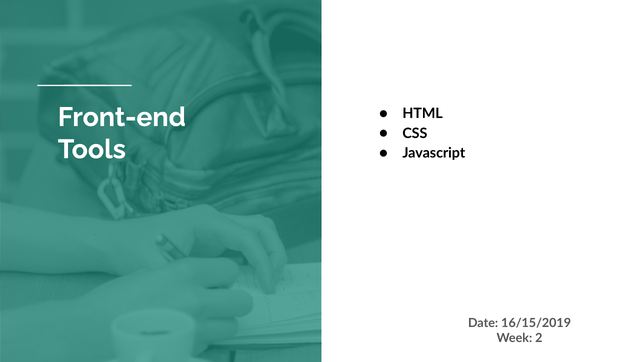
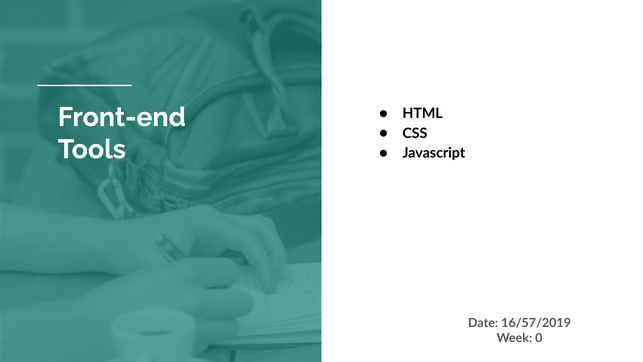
16/15/2019: 16/15/2019 -> 16/57/2019 (536, 323)
2: 2 -> 0 (539, 338)
